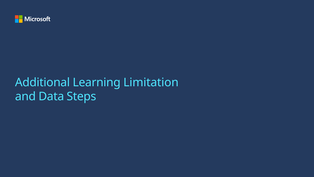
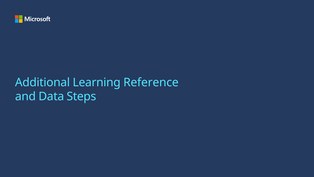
Limitation: Limitation -> Reference (151, 82)
